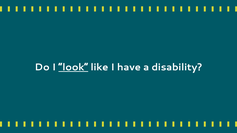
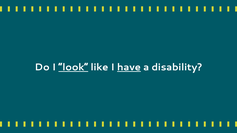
have underline: none -> present (129, 67)
